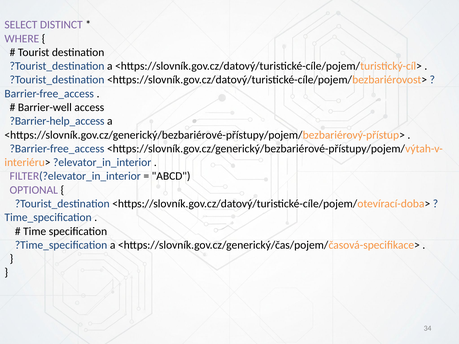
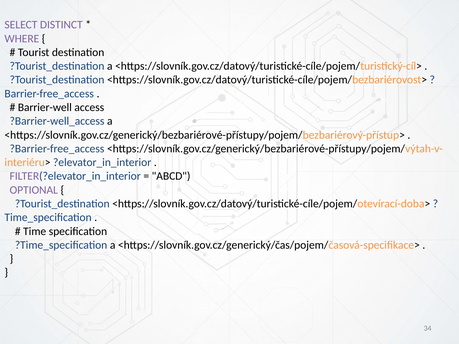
?Barrier-help_access: ?Barrier-help_access -> ?Barrier-well_access (57, 121)
